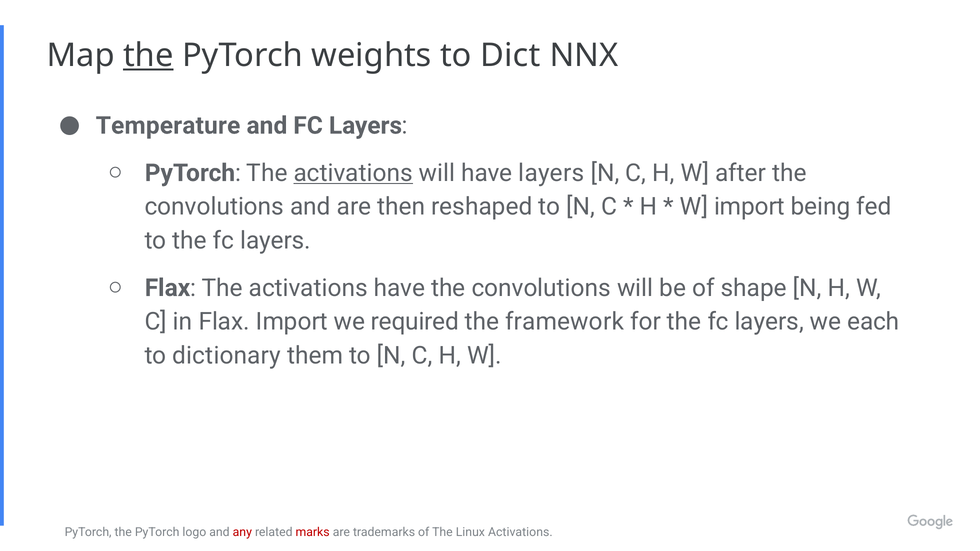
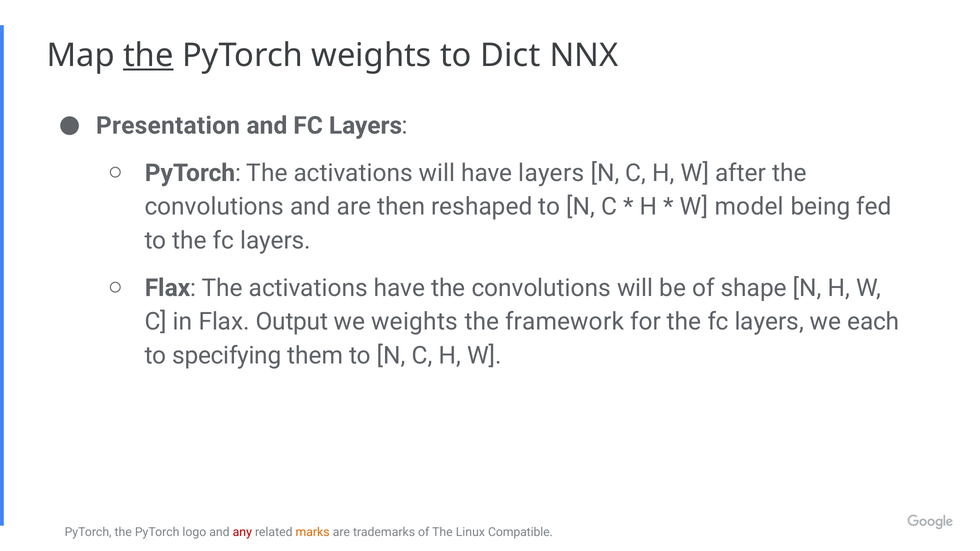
Temperature: Temperature -> Presentation (168, 126)
activations underline: present -> none (353, 173)
W import: import -> model (749, 207)
Flax Import: Import -> Output (292, 322)
we required: required -> weights (415, 322)
dictionary: dictionary -> specifying (227, 356)
marks colour: red -> orange (313, 533)
Linux Activations: Activations -> Compatible (520, 533)
